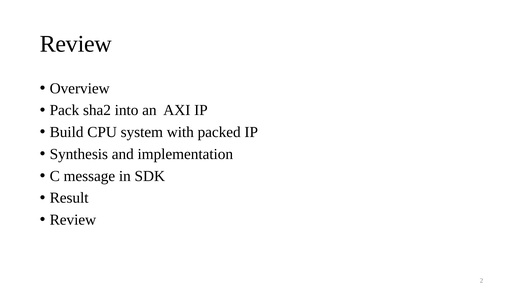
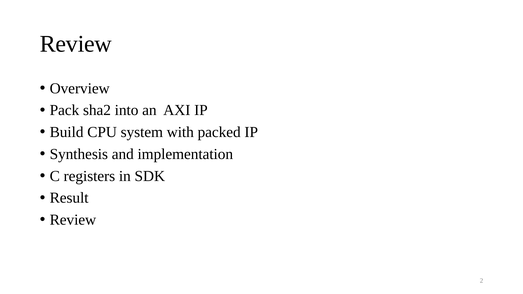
message: message -> registers (89, 176)
